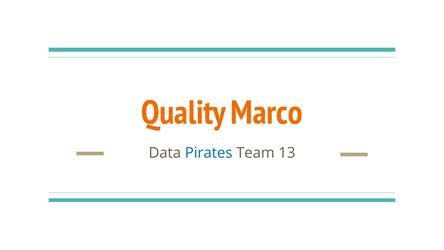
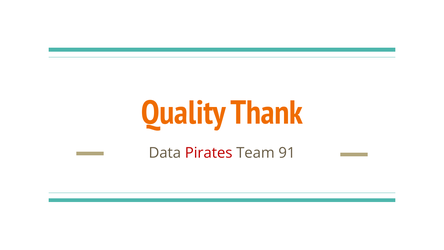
Marco: Marco -> Thank (267, 113)
Pirates colour: blue -> red (209, 153)
13: 13 -> 91 (287, 153)
